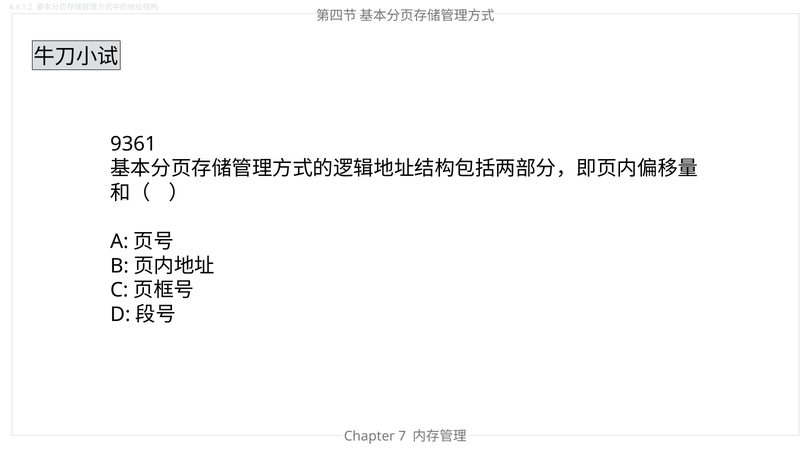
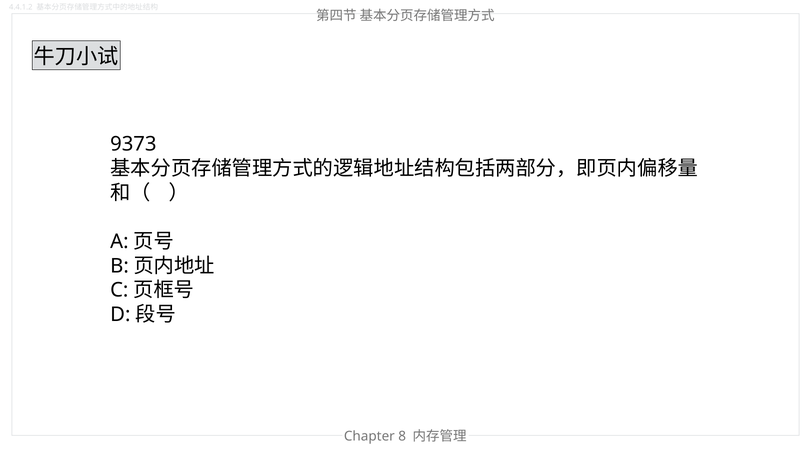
9361: 9361 -> 9373 (133, 144)
7: 7 -> 8 (402, 437)
